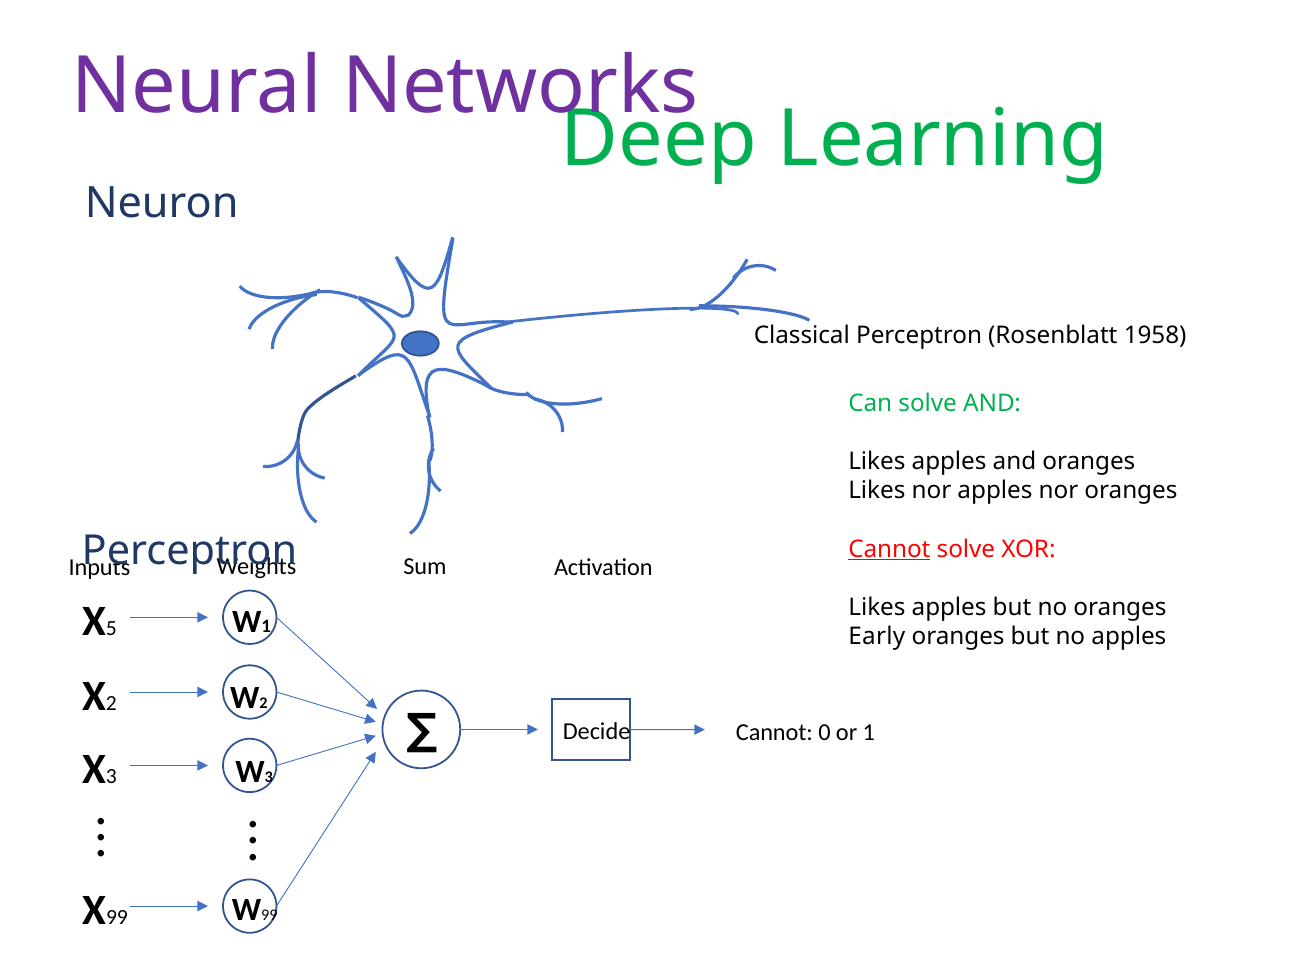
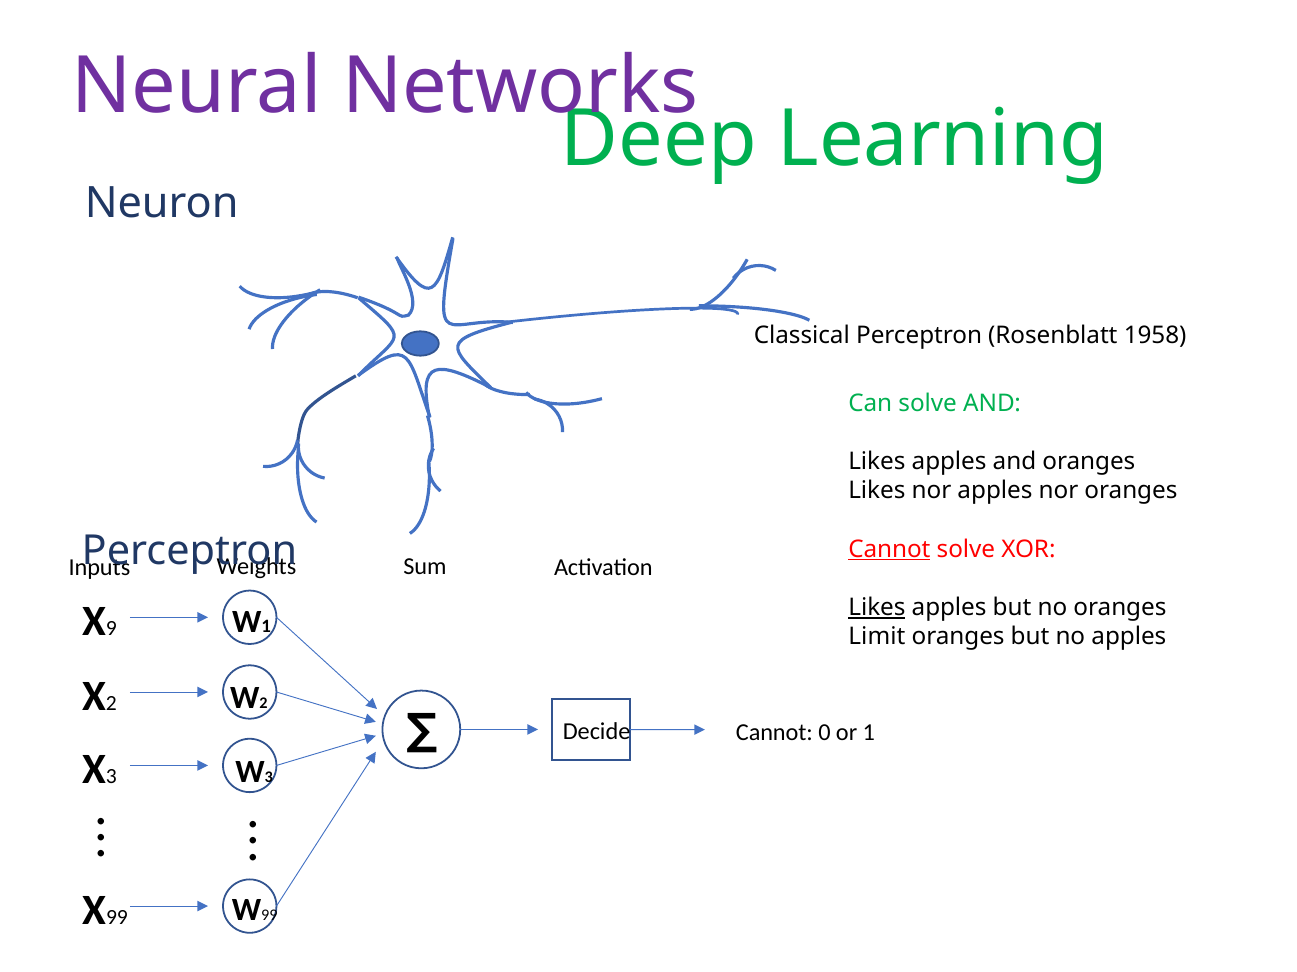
Likes underline: none -> present (877, 608)
5: 5 -> 9 (111, 629)
Early: Early -> Limit (877, 637)
